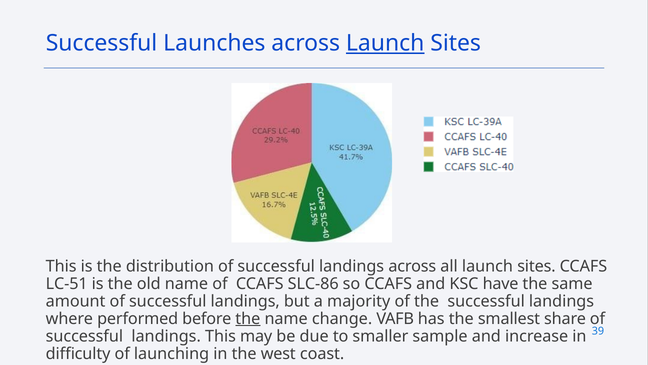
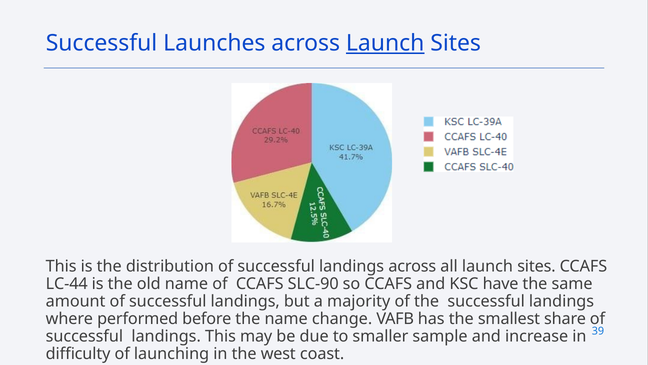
LC-51: LC-51 -> LC-44 (67, 283)
SLC-86: SLC-86 -> SLC-90 (313, 283)
the underline: present -> none (248, 318)
